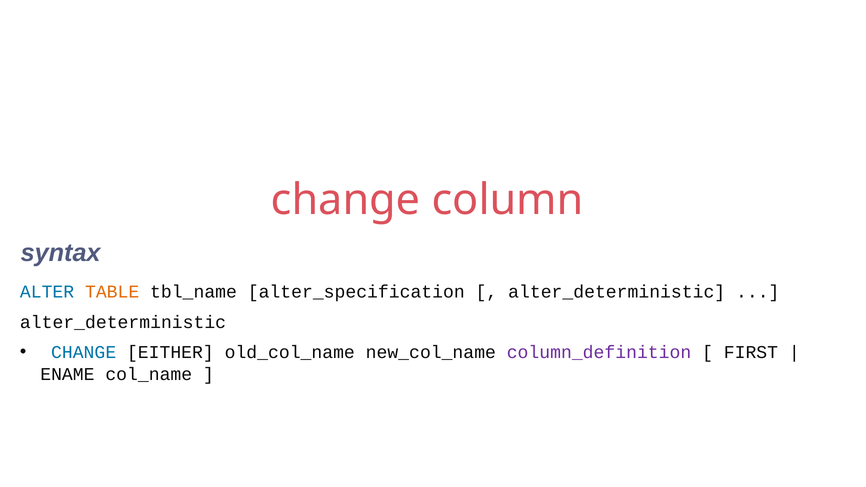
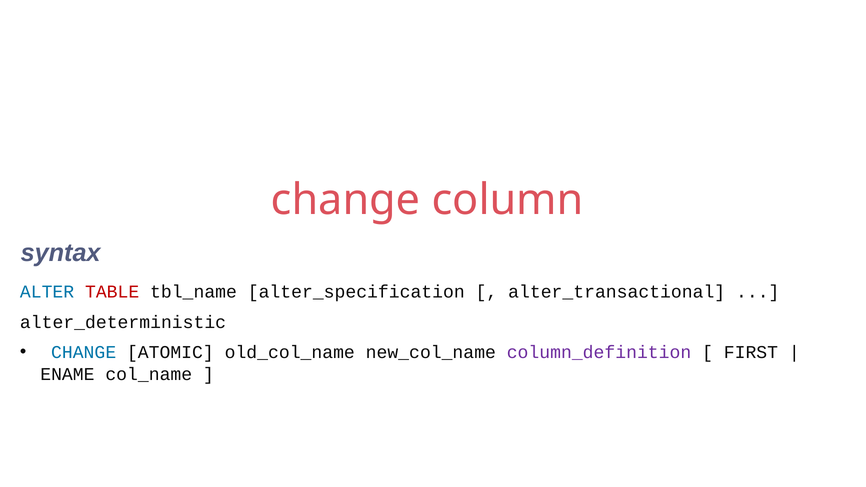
TABLE colour: orange -> red (112, 292)
alter_deterministic: alter_deterministic -> alter_transactional (617, 292)
EITHER: EITHER -> ATOMIC (170, 353)
